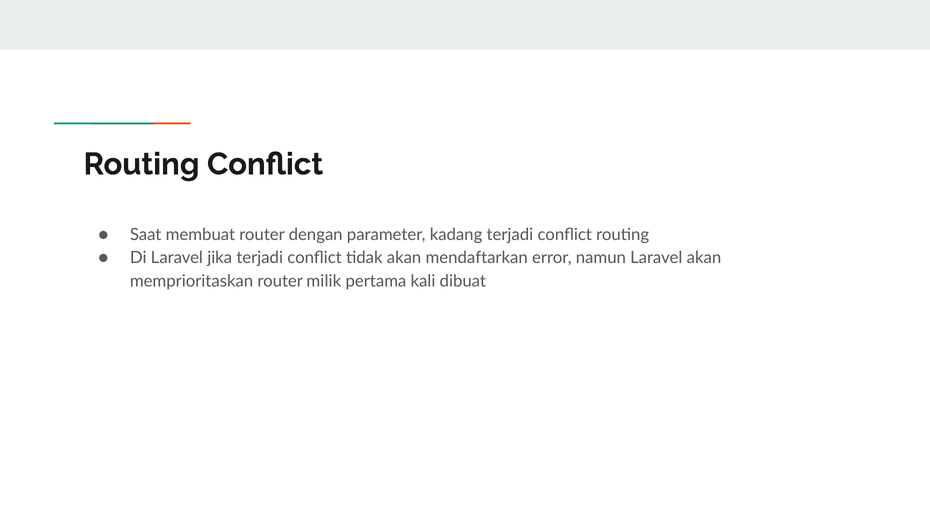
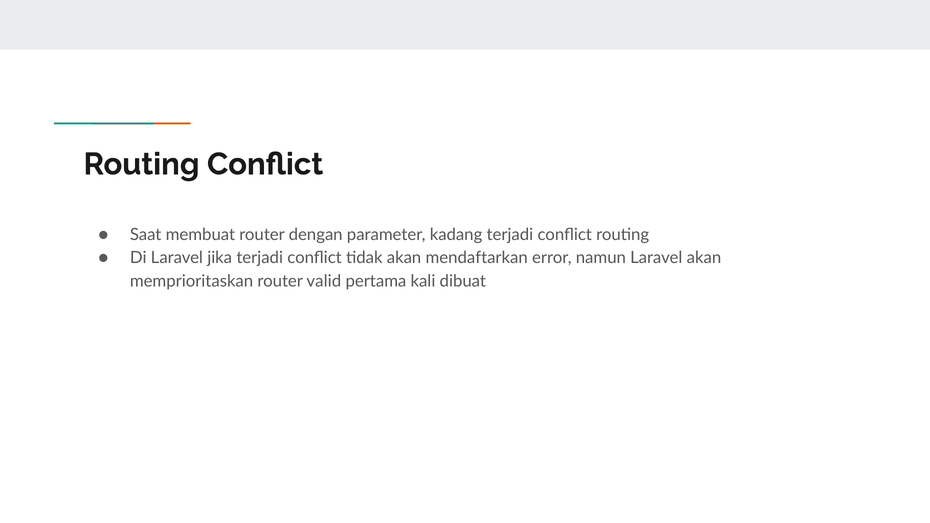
milik: milik -> valid (324, 281)
